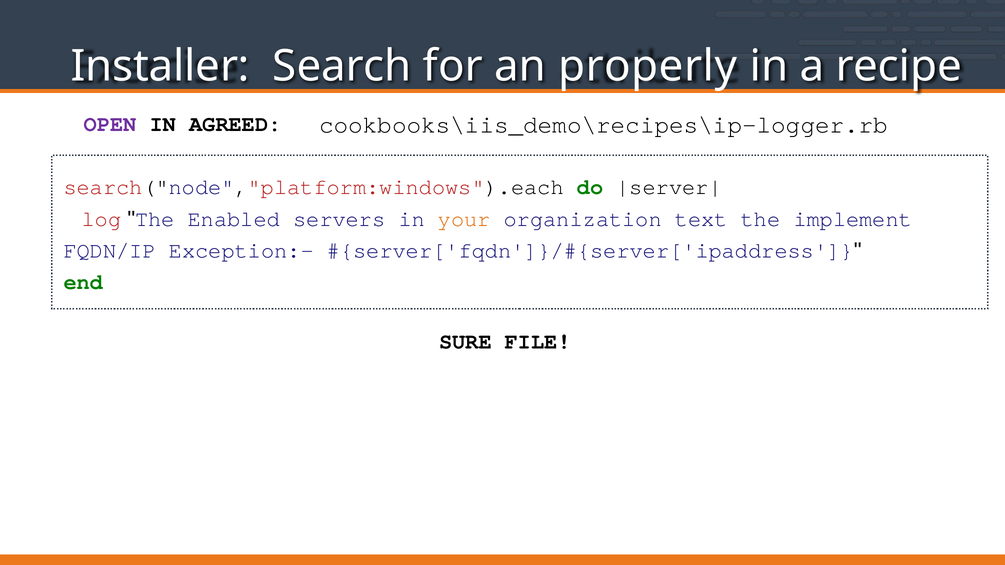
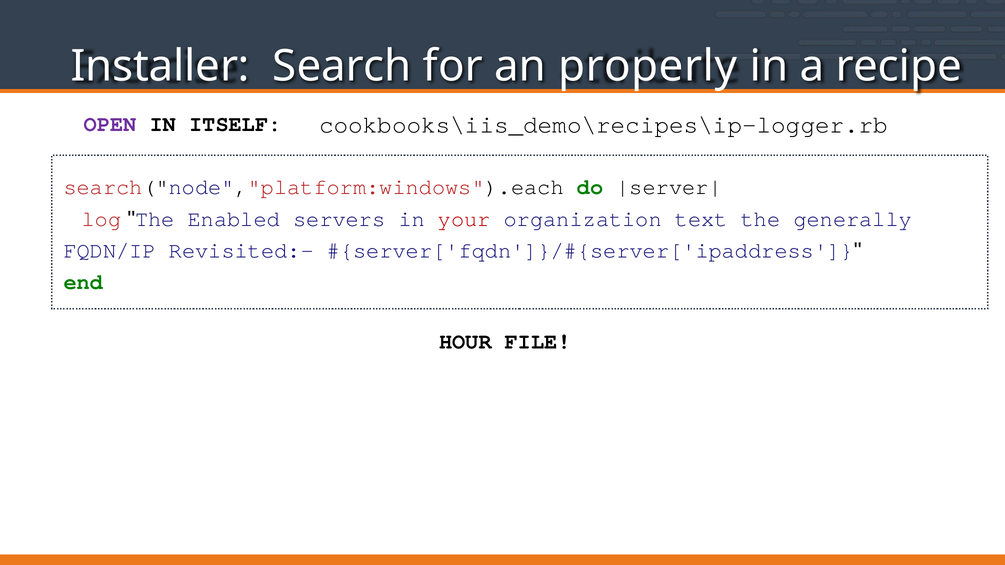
AGREED: AGREED -> ITSELF (235, 124)
your colour: orange -> red (464, 219)
implement: implement -> generally (853, 219)
Exception:-: Exception:- -> Revisited:- (241, 251)
SURE: SURE -> HOUR (465, 342)
